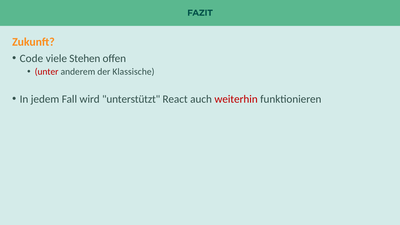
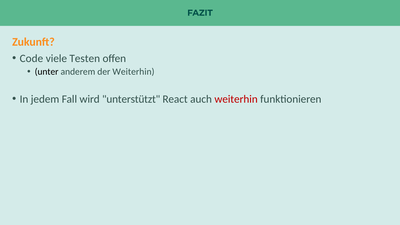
Stehen: Stehen -> Testen (85, 58)
unter colour: red -> black (47, 72)
der Klassische: Klassische -> Weiterhin (133, 72)
